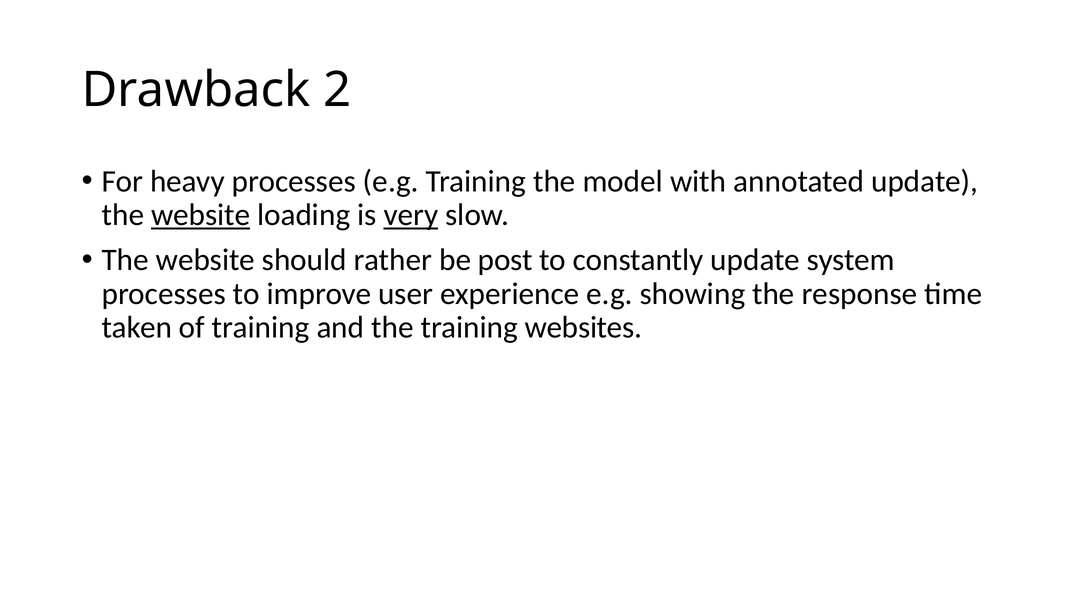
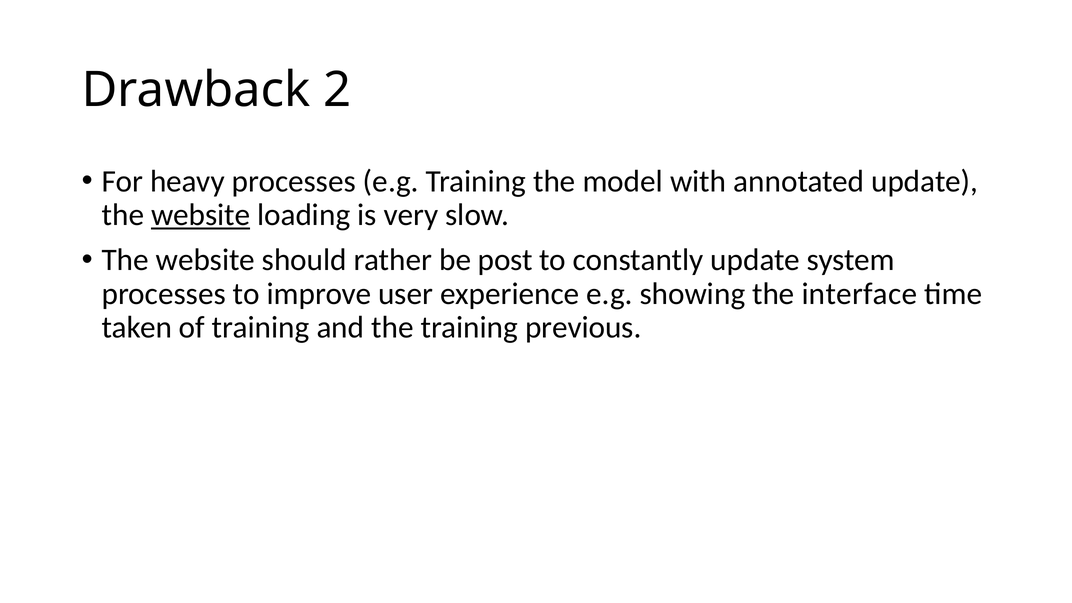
very underline: present -> none (411, 215)
response: response -> interface (859, 294)
websites: websites -> previous (583, 328)
